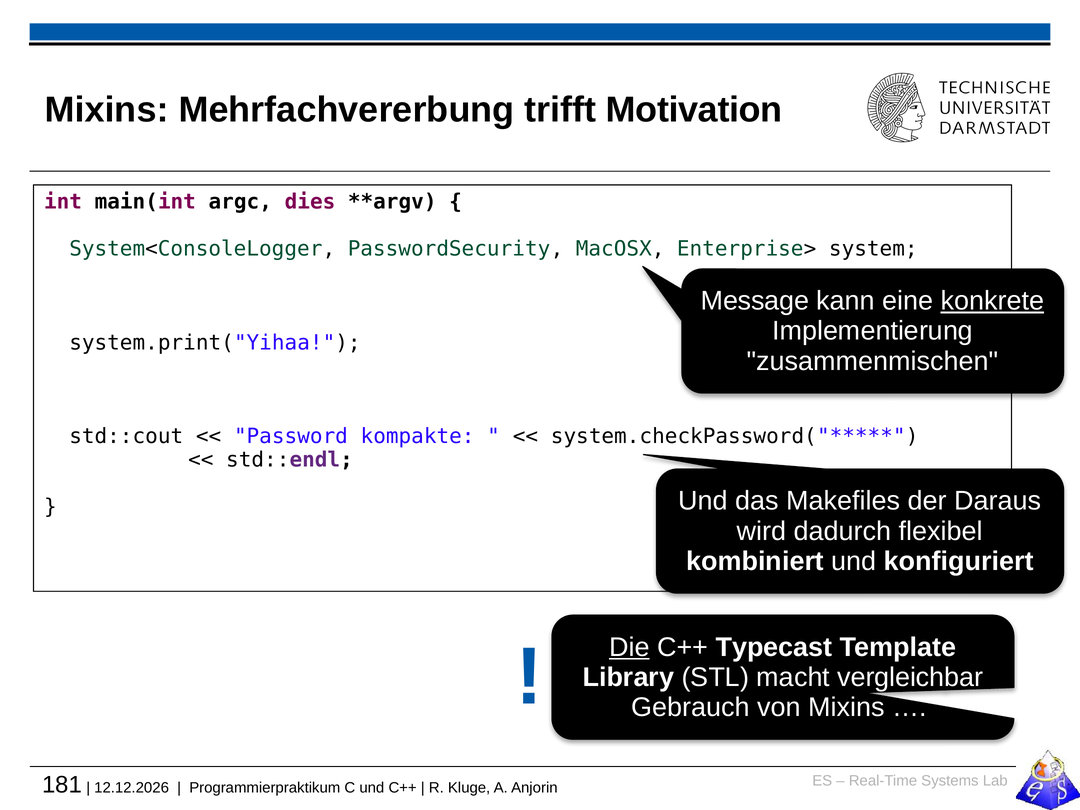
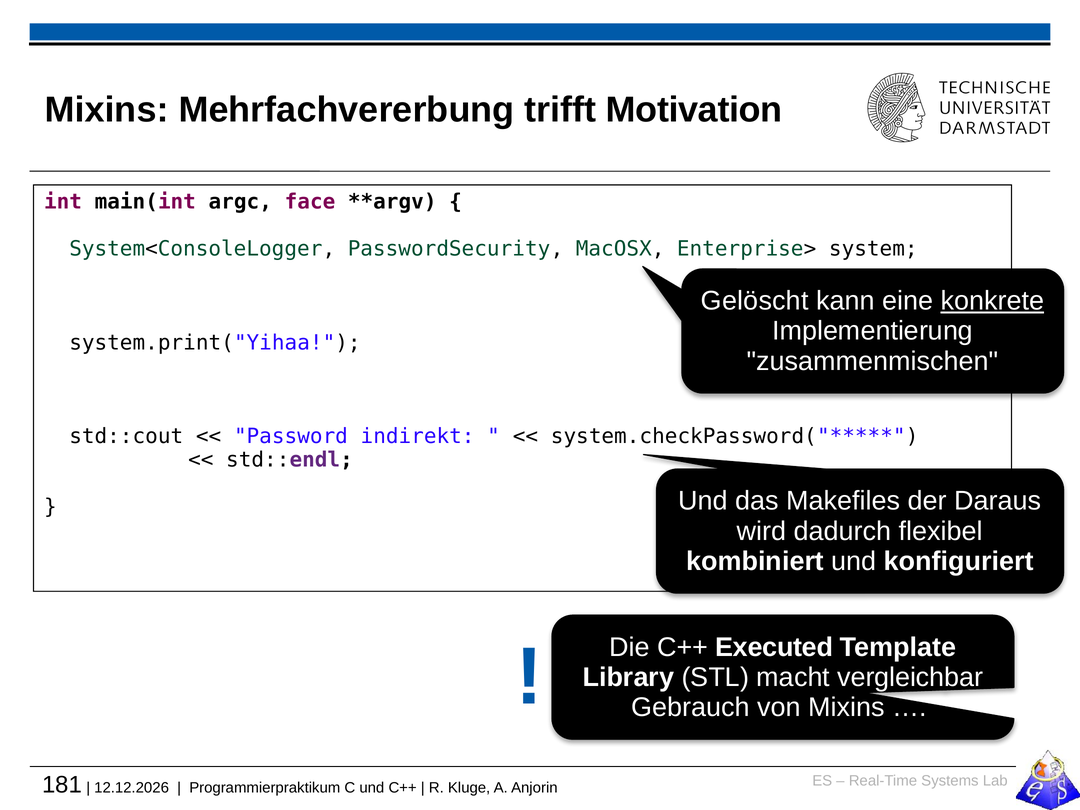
dies: dies -> face (310, 202)
Message: Message -> Gelöscht (755, 301)
kompakte: kompakte -> indirekt (418, 436)
Die underline: present -> none (629, 647)
Typecast: Typecast -> Executed (774, 647)
